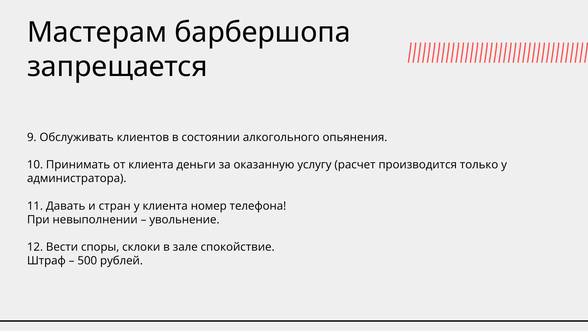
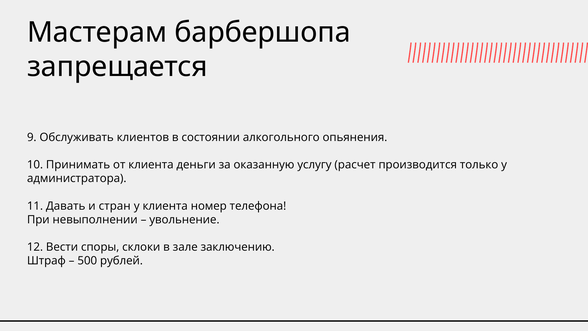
спокойствие: спокойствие -> заключению (238, 247)
